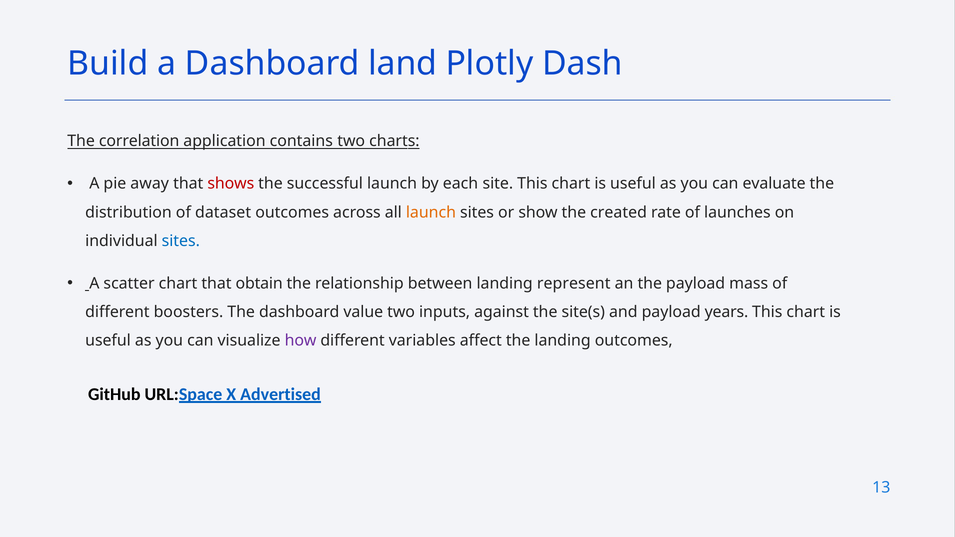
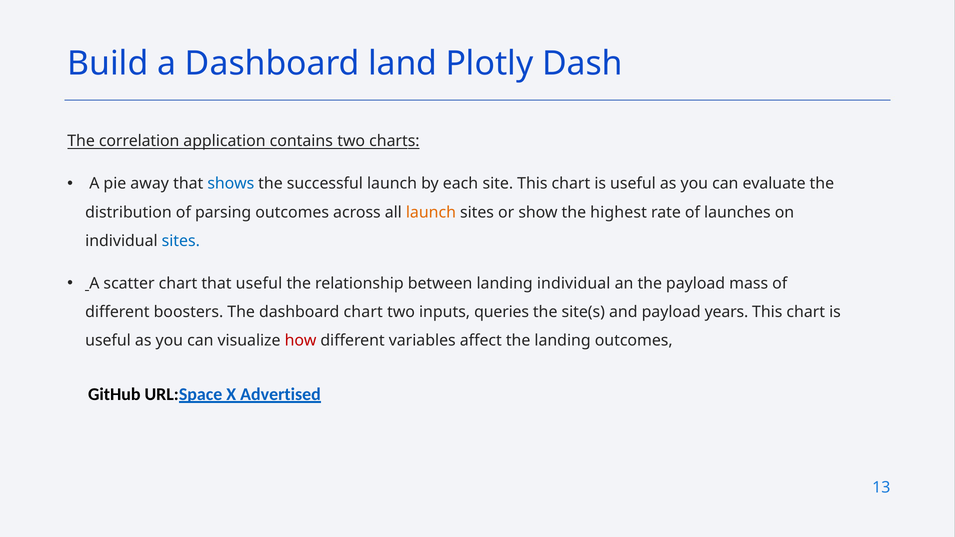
shows colour: red -> blue (231, 184)
dataset: dataset -> parsing (223, 212)
created: created -> highest (619, 212)
that obtain: obtain -> useful (259, 283)
landing represent: represent -> individual (574, 283)
dashboard value: value -> chart (363, 312)
against: against -> queries (502, 312)
how colour: purple -> red (301, 341)
